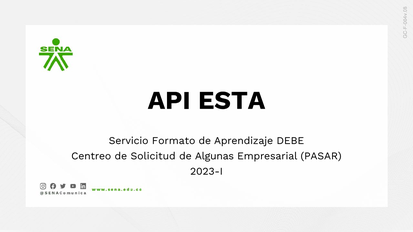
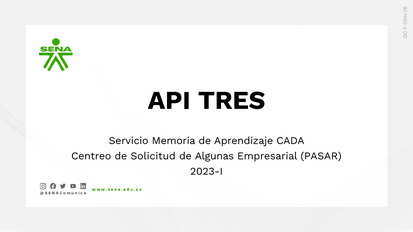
ESTA: ESTA -> TRES (232, 101)
Formato: Formato -> Memoria (174, 141)
DEBE: DEBE -> CADA (290, 141)
